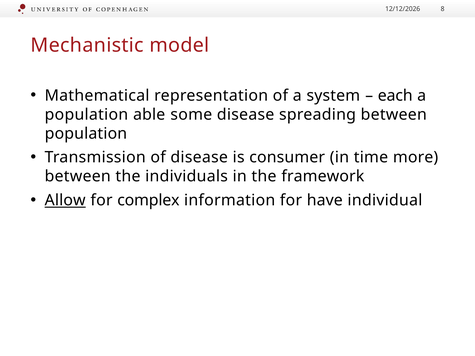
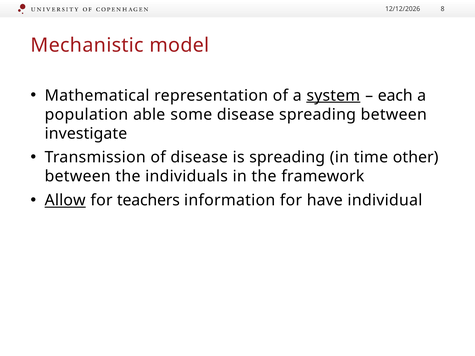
system underline: none -> present (333, 96)
population: population -> investigate (86, 134)
is consumer: consumer -> spreading (287, 158)
more: more -> other (416, 158)
complex: complex -> teachers (148, 200)
